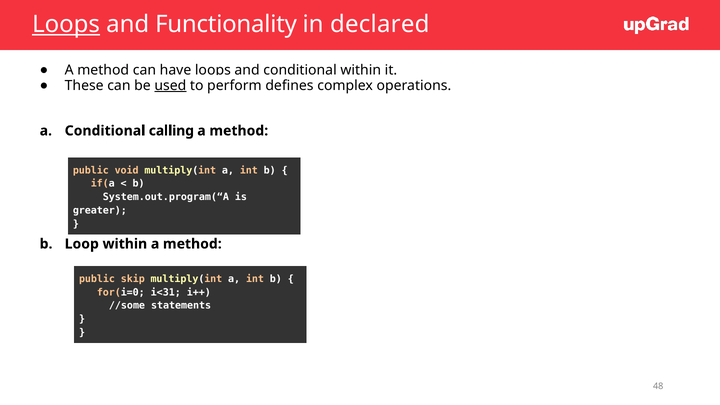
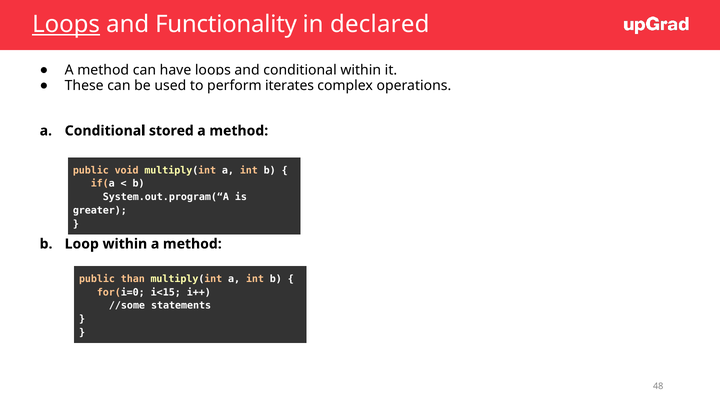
used underline: present -> none (170, 85)
defines: defines -> iterates (290, 85)
calling: calling -> stored (171, 131)
skip: skip -> than (133, 279)
i<31: i<31 -> i<15 (166, 292)
